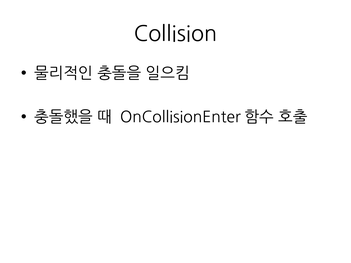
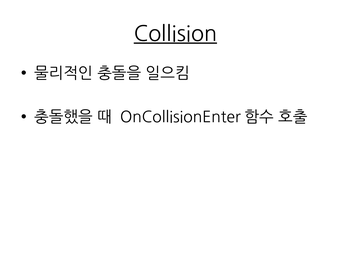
Collision underline: none -> present (175, 34)
